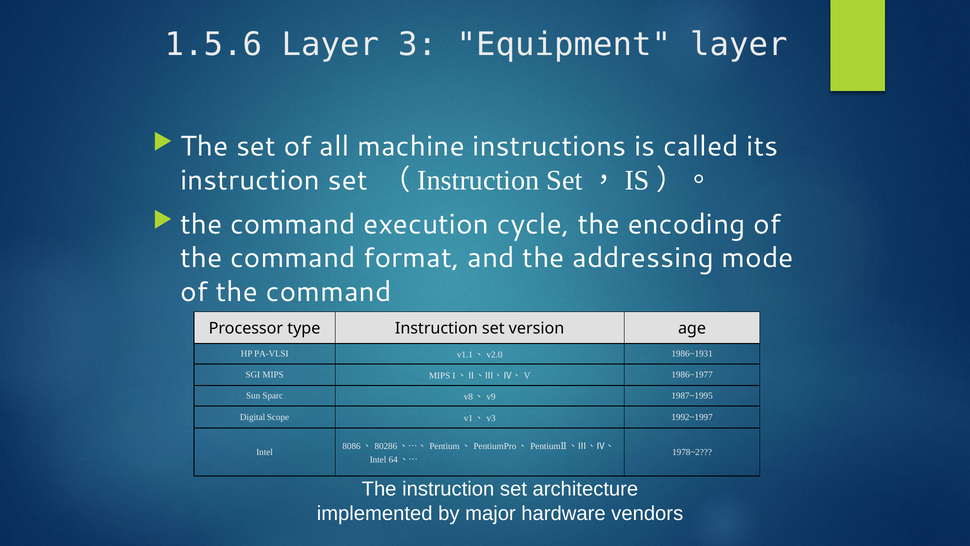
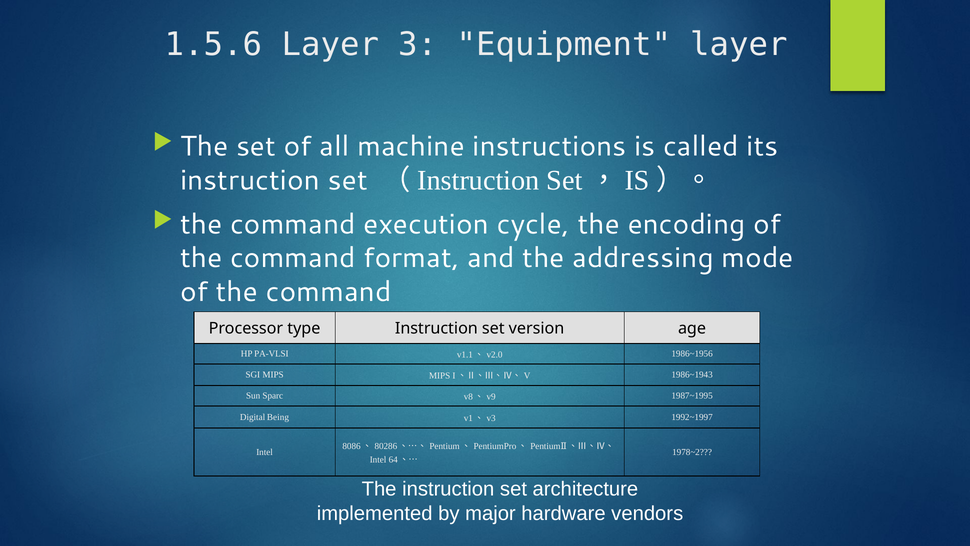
1986~1931: 1986~1931 -> 1986~1956 (692, 353)
1986~1977: 1986~1977 -> 1986~1943 (692, 375)
Scope: Scope -> Being (278, 417)
